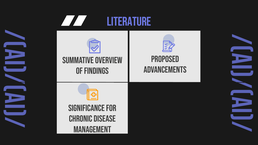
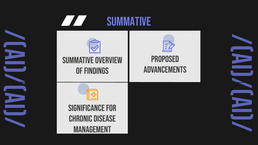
LITERATURE: LITERATURE -> SUMMATIVE (129, 22)
